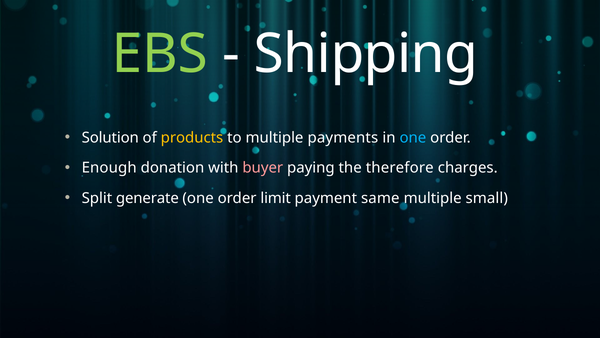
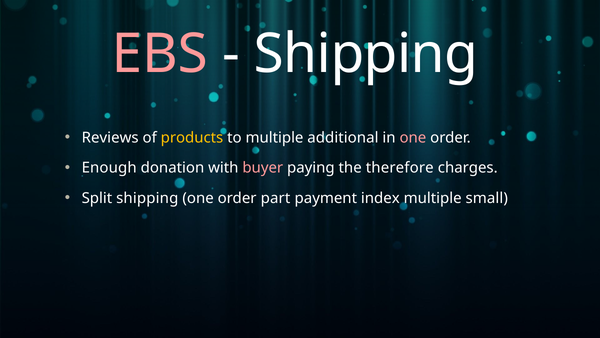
EBS colour: light green -> pink (160, 54)
Solution: Solution -> Reviews (110, 138)
payments: payments -> additional (343, 138)
one colour: light blue -> pink (413, 138)
Split generate: generate -> shipping (147, 198)
limit: limit -> part (275, 198)
same: same -> index (380, 198)
